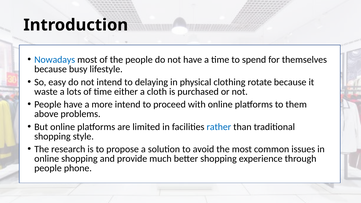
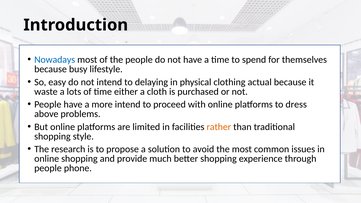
rotate: rotate -> actual (260, 82)
them: them -> dress (296, 105)
rather colour: blue -> orange (219, 127)
